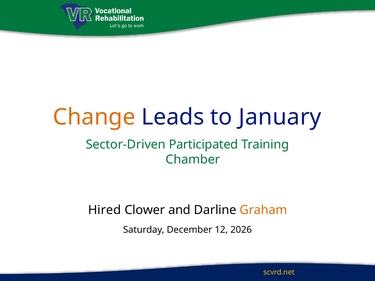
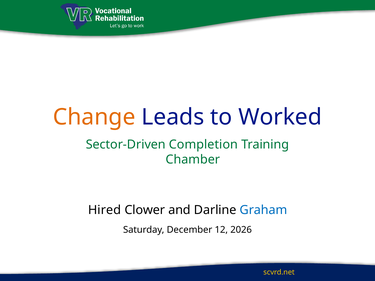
January: January -> Worked (280, 117)
Participated: Participated -> Completion (203, 145)
Graham colour: orange -> blue (263, 210)
